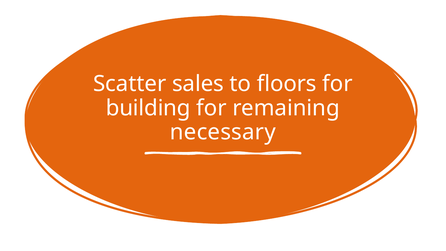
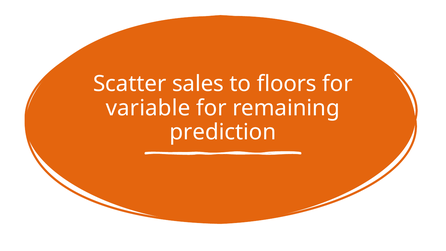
building: building -> variable (148, 108)
necessary: necessary -> prediction (223, 132)
